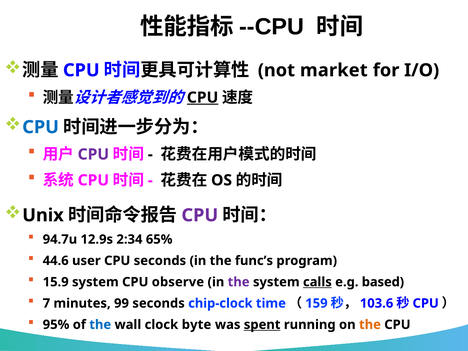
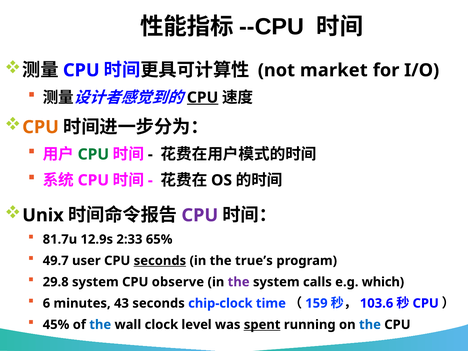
CPU colour: blue -> orange (41, 127)
CPU colour: purple -> green (93, 154)
94.7u: 94.7u -> 81.7u (60, 239)
2:34: 2:34 -> 2:33 (129, 239)
44.6: 44.6 -> 49.7 (56, 261)
seconds underline: none -> present (160, 261)
func’s: func’s -> true’s (254, 261)
15.9: 15.9 -> 29.8 (56, 282)
calls underline: present -> none (317, 282)
based: based -> which (383, 282)
7: 7 -> 6 (46, 303)
99: 99 -> 43 (121, 303)
95%: 95% -> 45% (56, 325)
byte: byte -> level (197, 325)
the colour: orange -> blue (370, 325)
